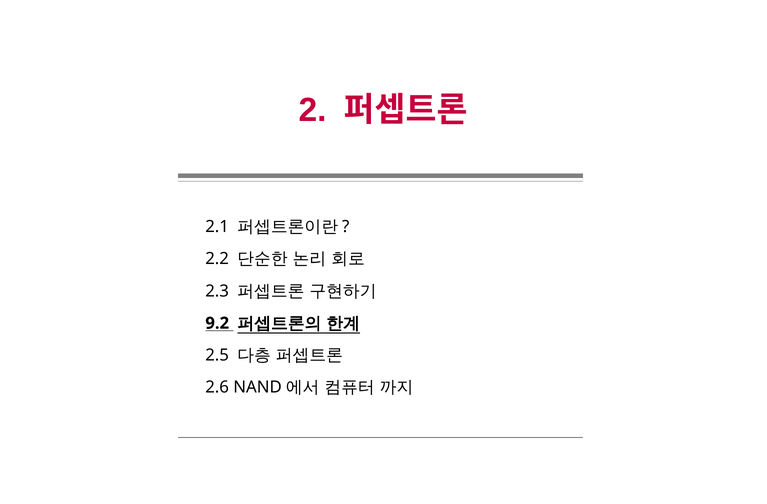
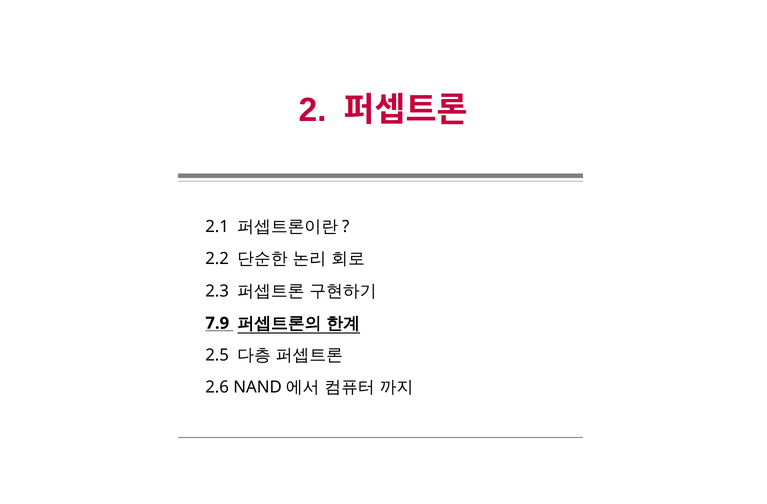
9.2: 9.2 -> 7.9 (217, 323)
